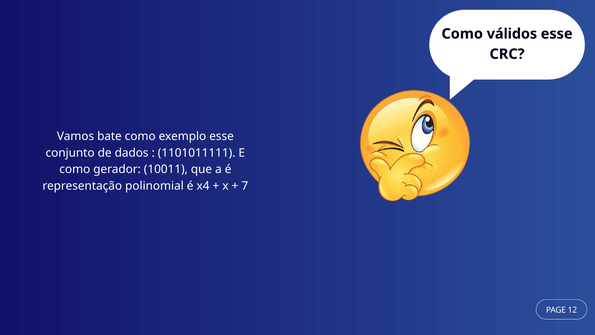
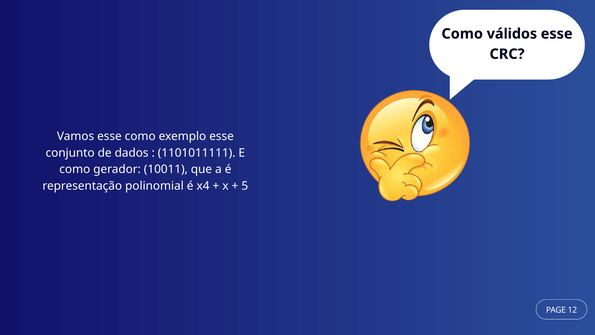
Vamos bate: bate -> esse (109, 136)
7: 7 -> 5 (245, 186)
